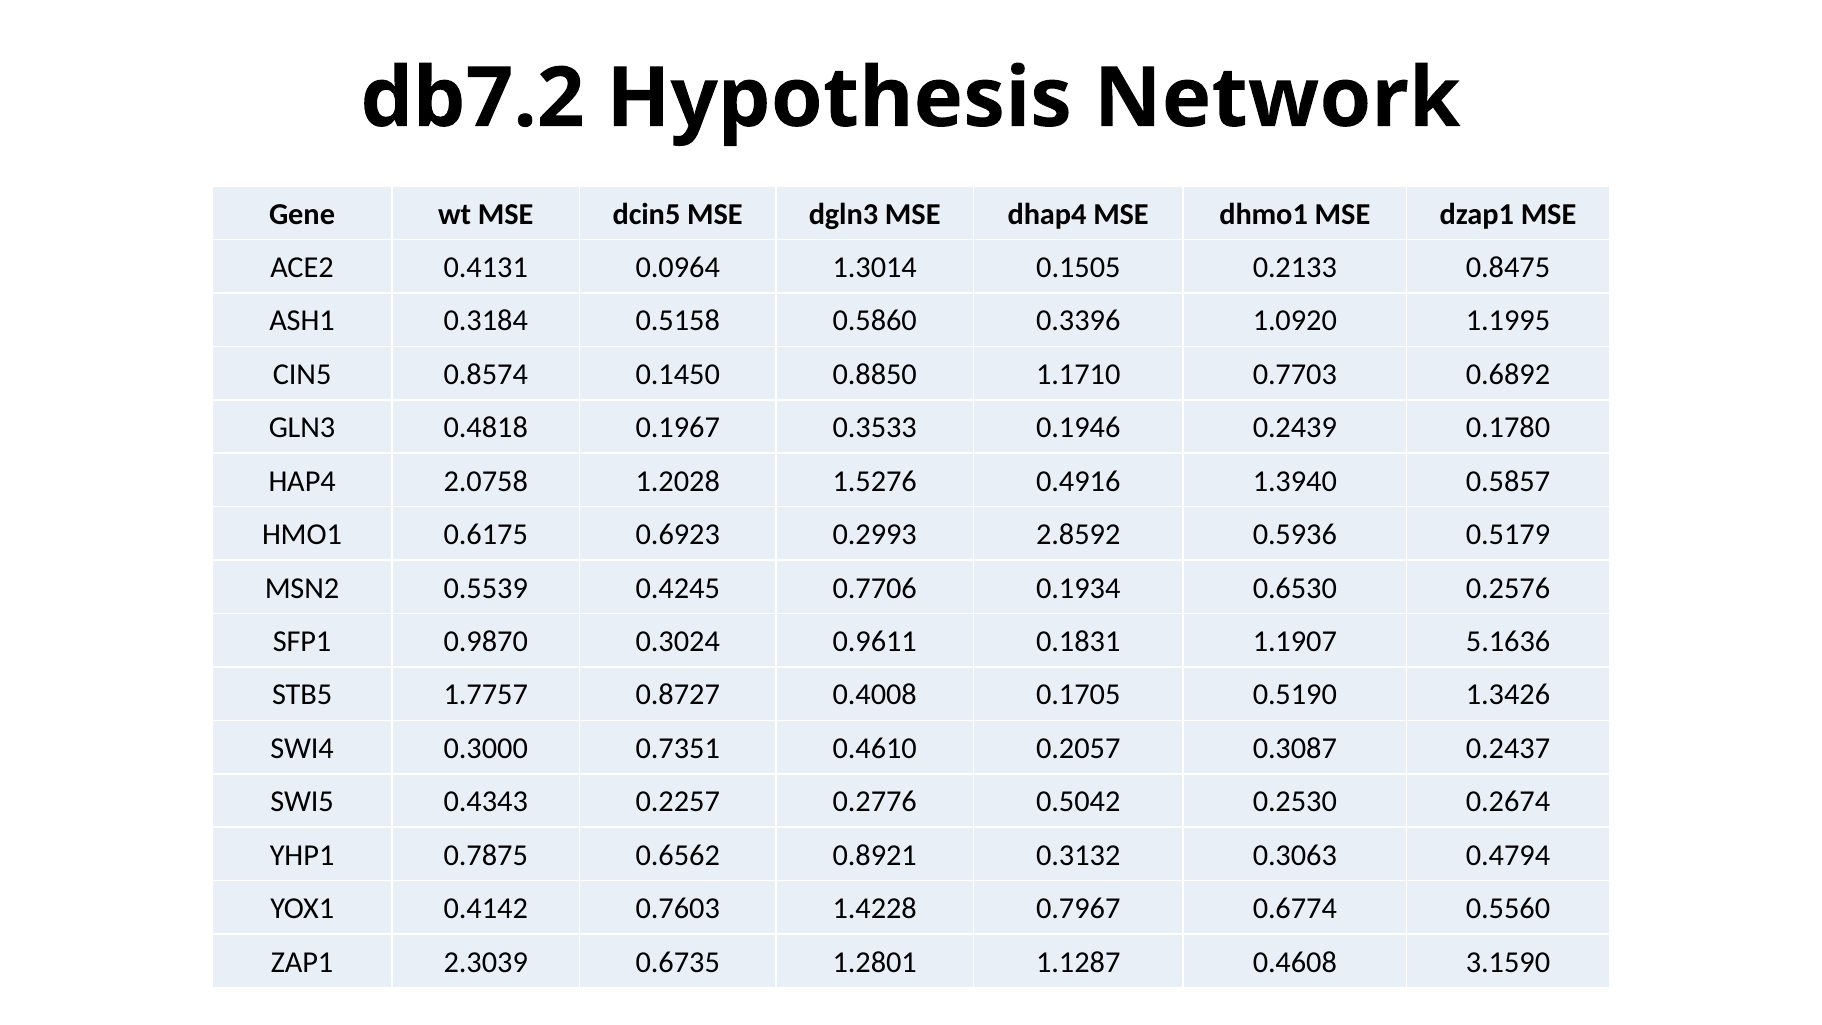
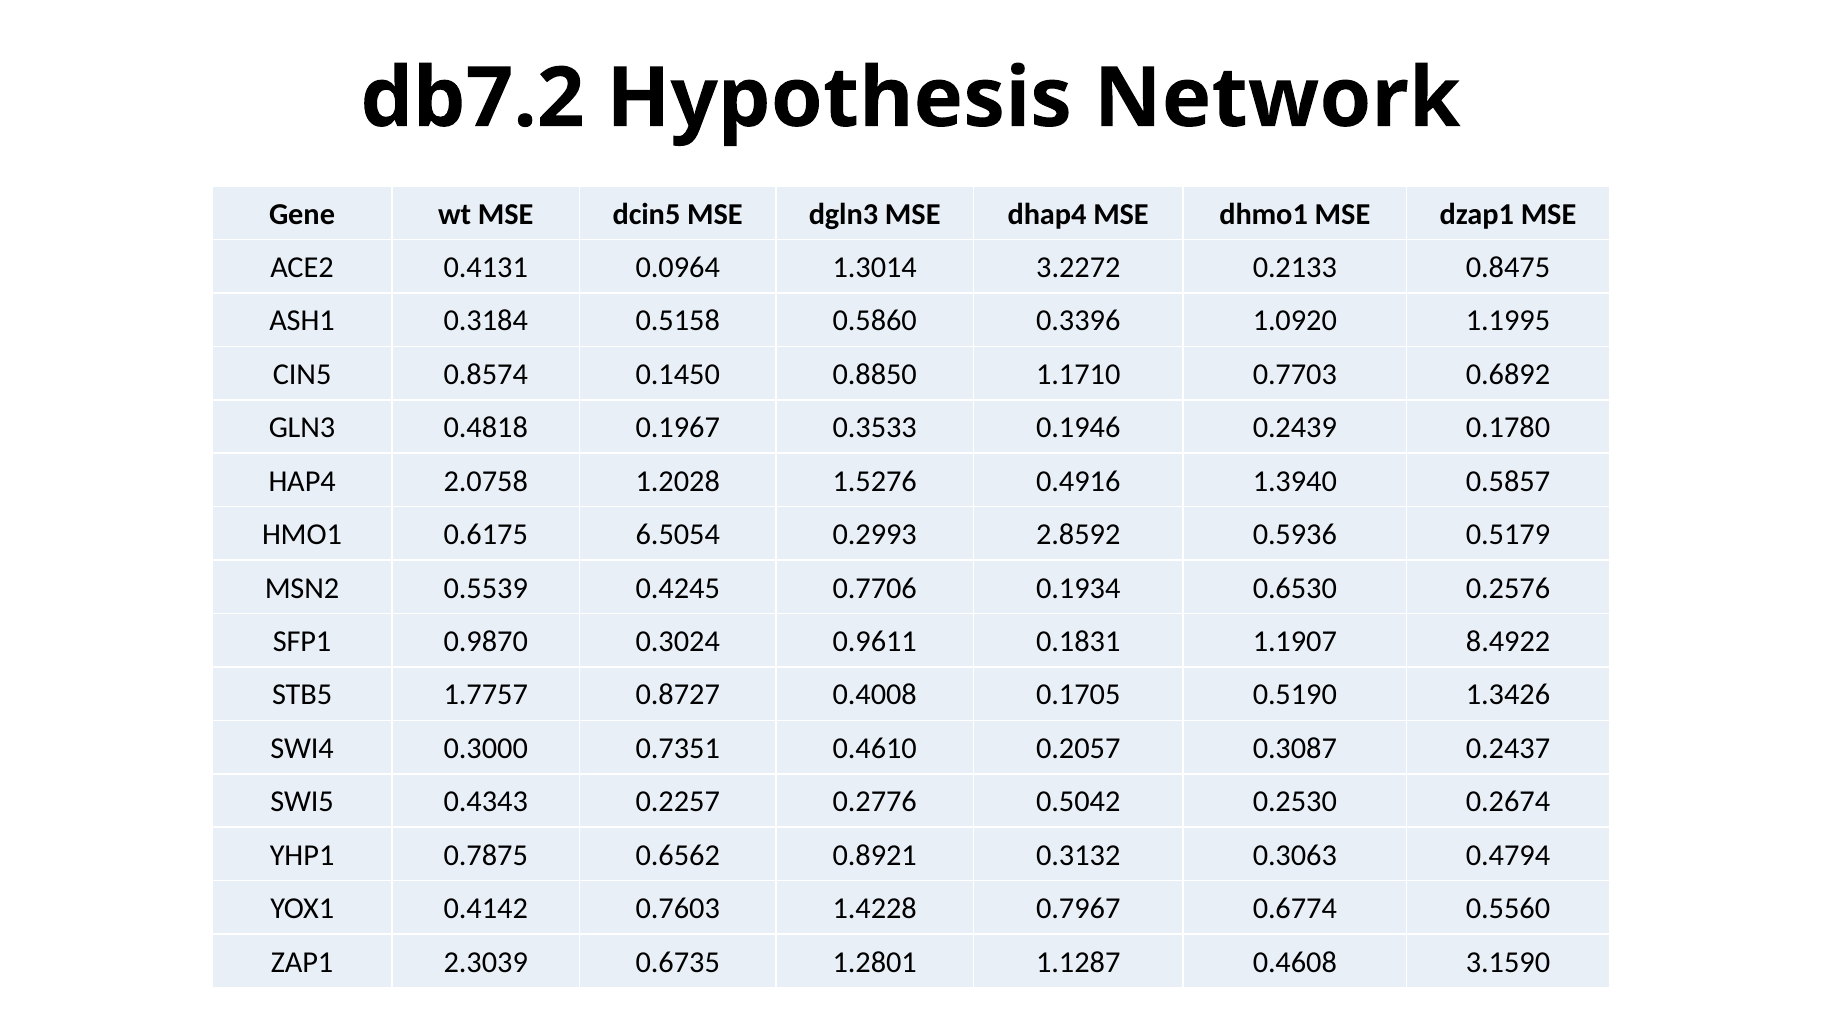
0.1505: 0.1505 -> 3.2272 (1078, 267)
0.6923: 0.6923 -> 6.5054 (678, 535)
5.1636: 5.1636 -> 8.4922 (1508, 641)
